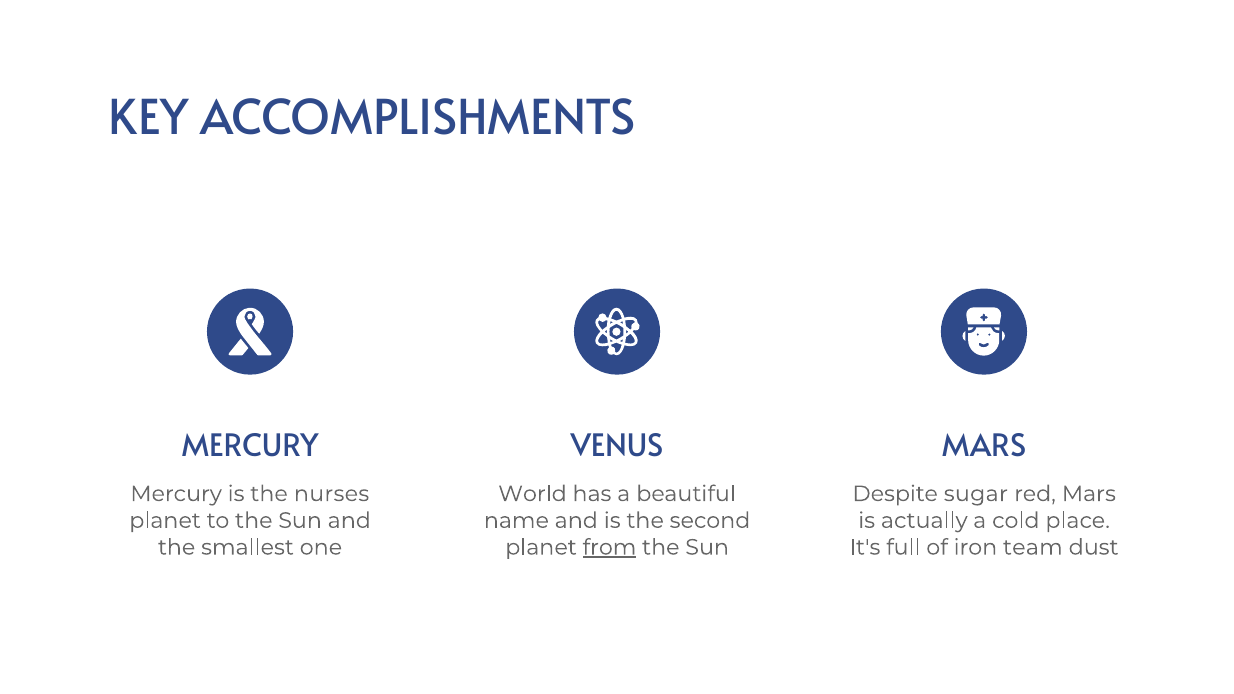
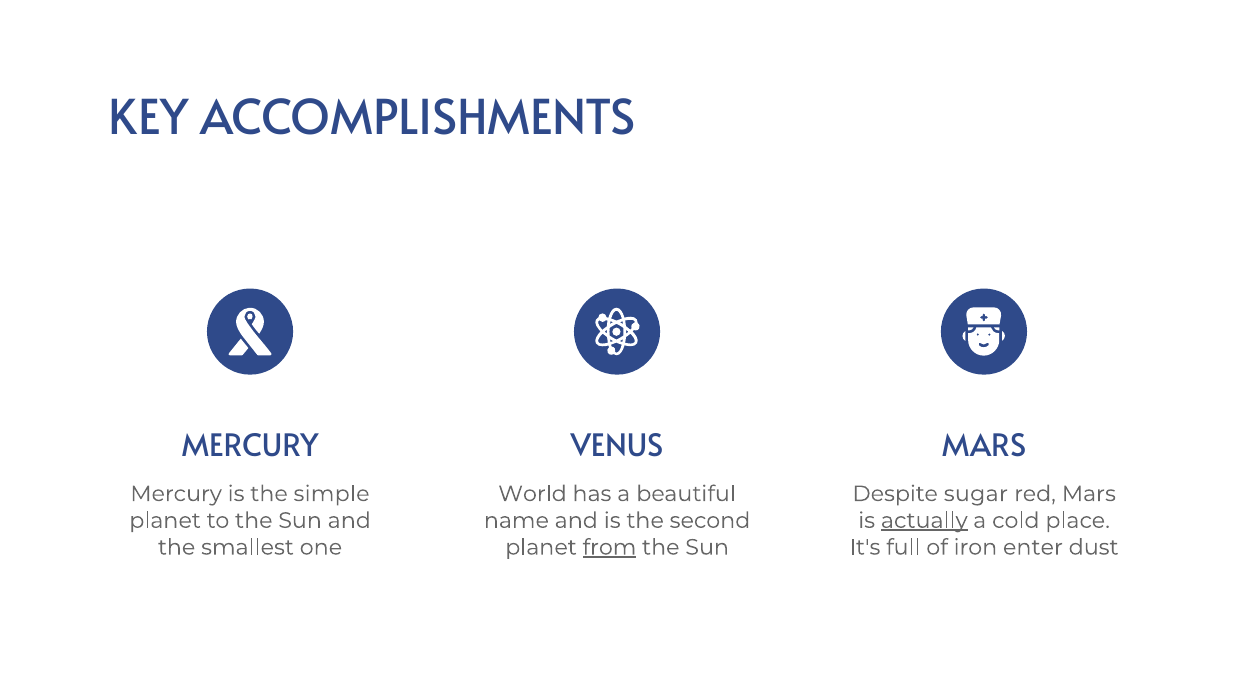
nurses: nurses -> simple (332, 494)
actually underline: none -> present (924, 521)
team: team -> enter (1033, 547)
